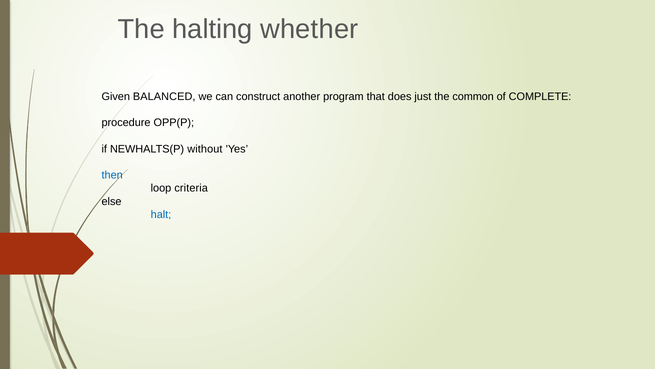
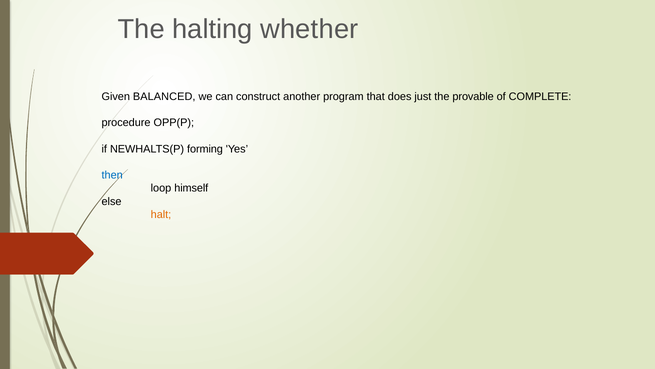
common: common -> provable (473, 96)
without: without -> forming (205, 149)
criteria: criteria -> himself (191, 188)
halt colour: blue -> orange (161, 214)
